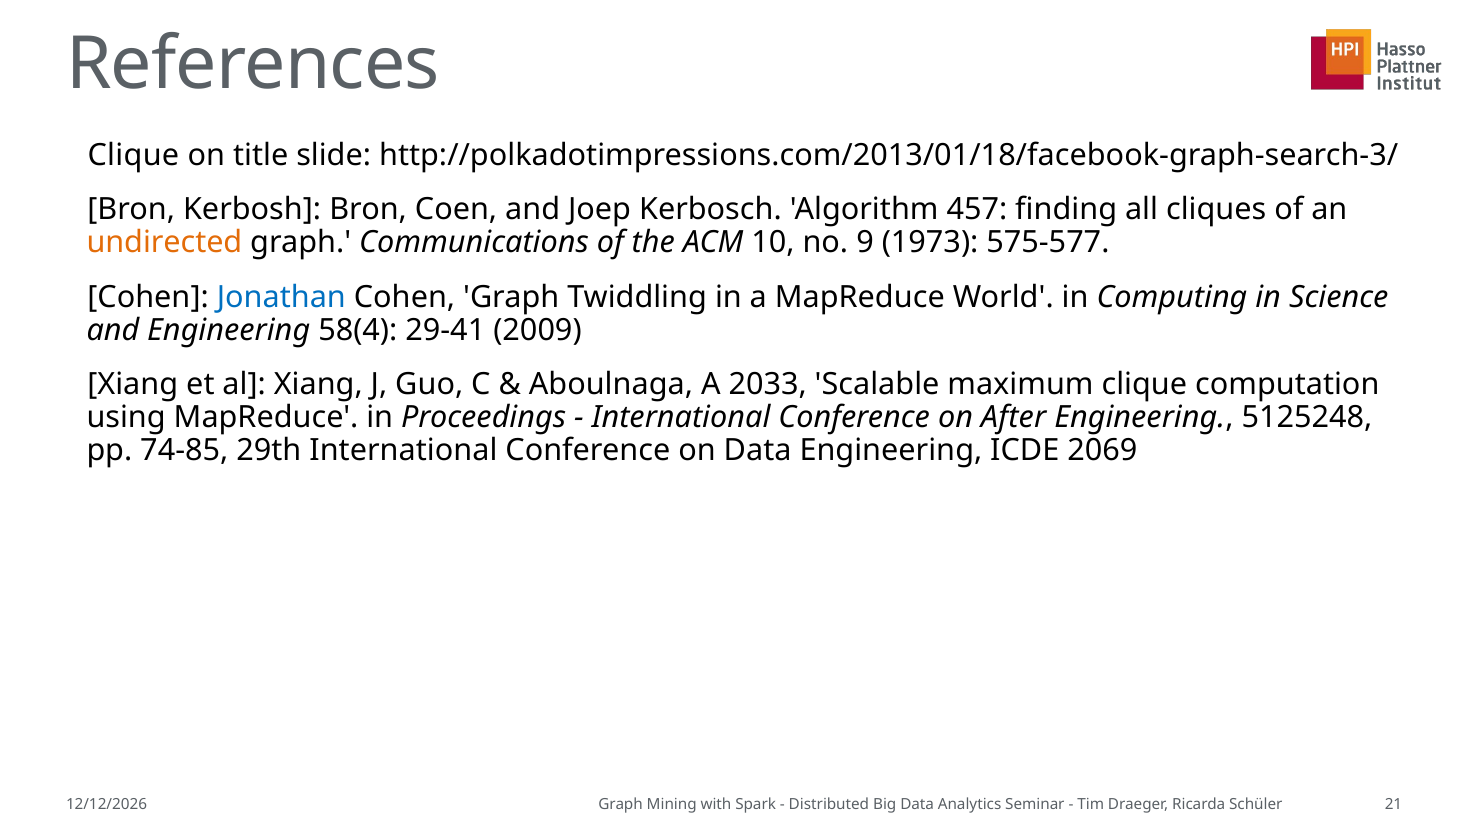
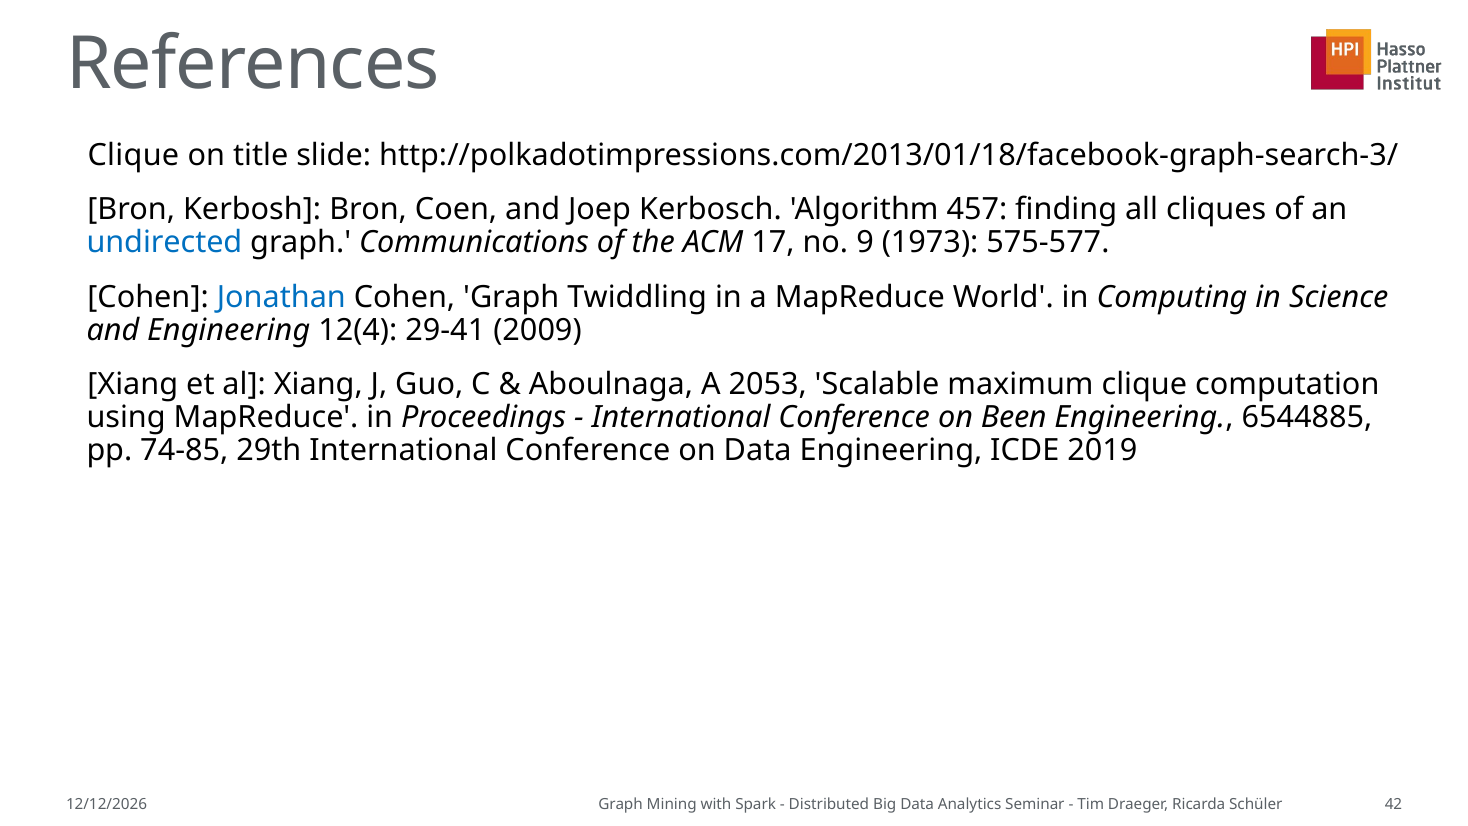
undirected colour: orange -> blue (164, 243)
10: 10 -> 17 (773, 243)
58(4: 58(4 -> 12(4 (358, 330)
2033: 2033 -> 2053 (768, 385)
After: After -> Been (1014, 418)
5125248: 5125248 -> 6544885 (1307, 418)
2069: 2069 -> 2019 (1102, 451)
21: 21 -> 42 (1393, 804)
